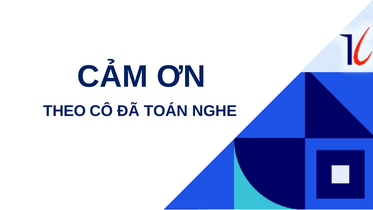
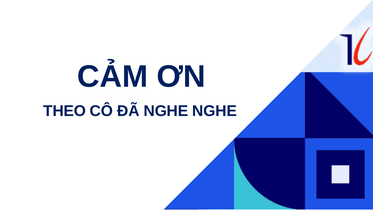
ĐÃ TOÁN: TOÁN -> NGHE (166, 111)
